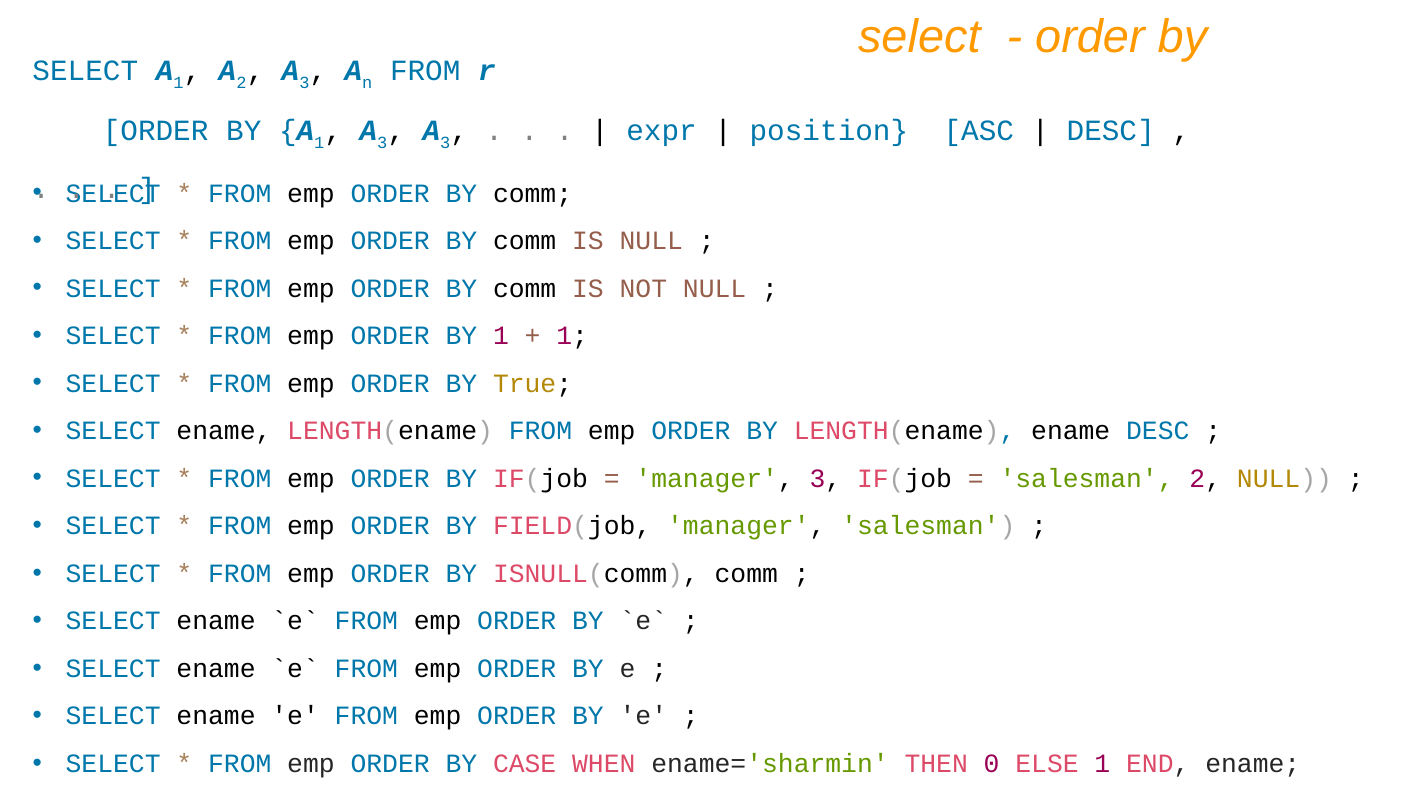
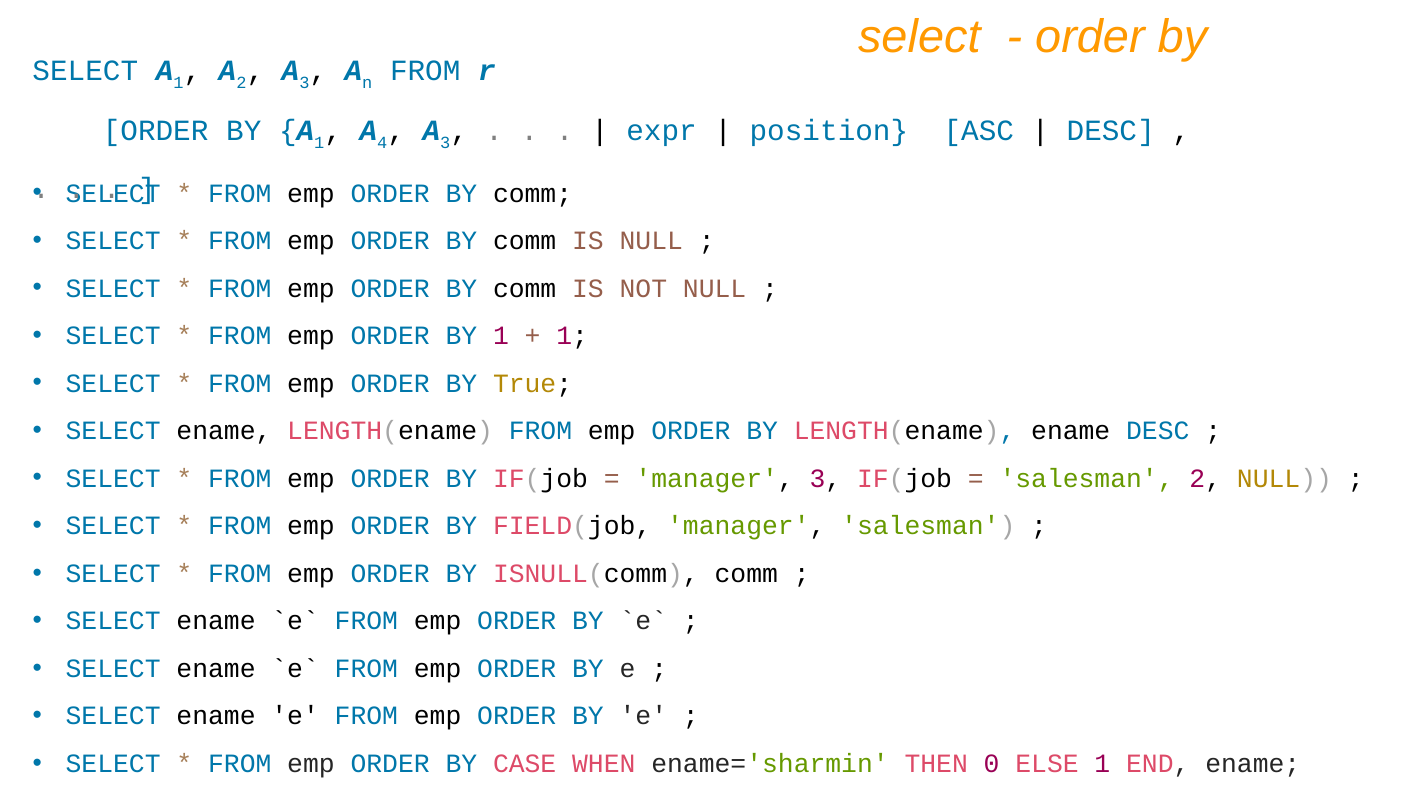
3: 3 -> 4 (382, 143)
